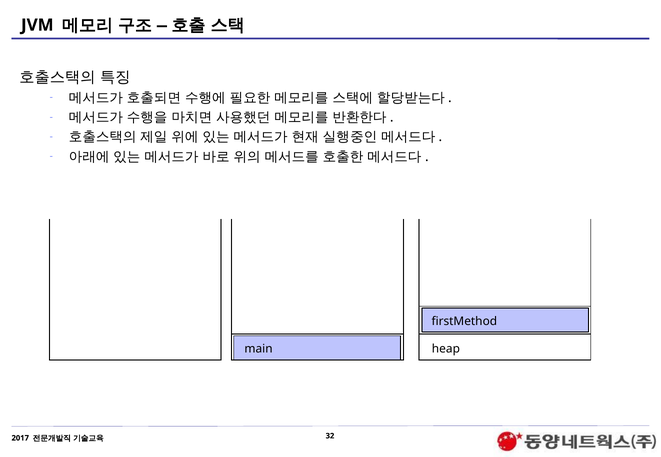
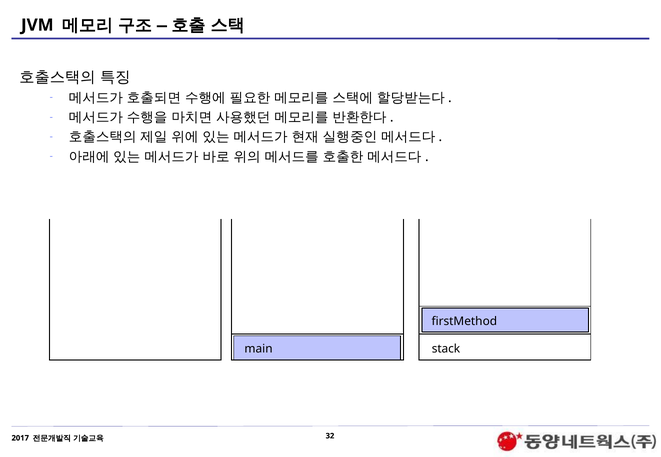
heap: heap -> stack (446, 349)
